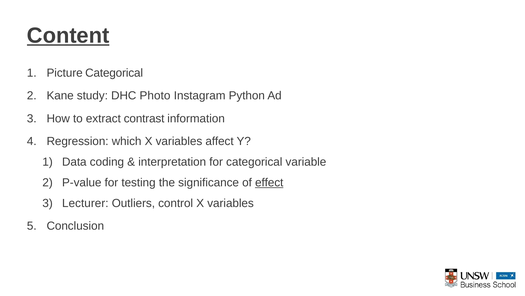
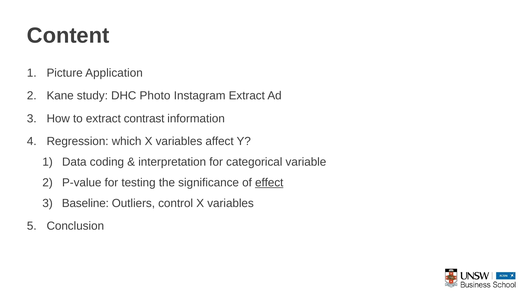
Content underline: present -> none (68, 35)
Picture Categorical: Categorical -> Application (114, 73)
Instagram Python: Python -> Extract (247, 96)
Lecturer: Lecturer -> Baseline (85, 203)
